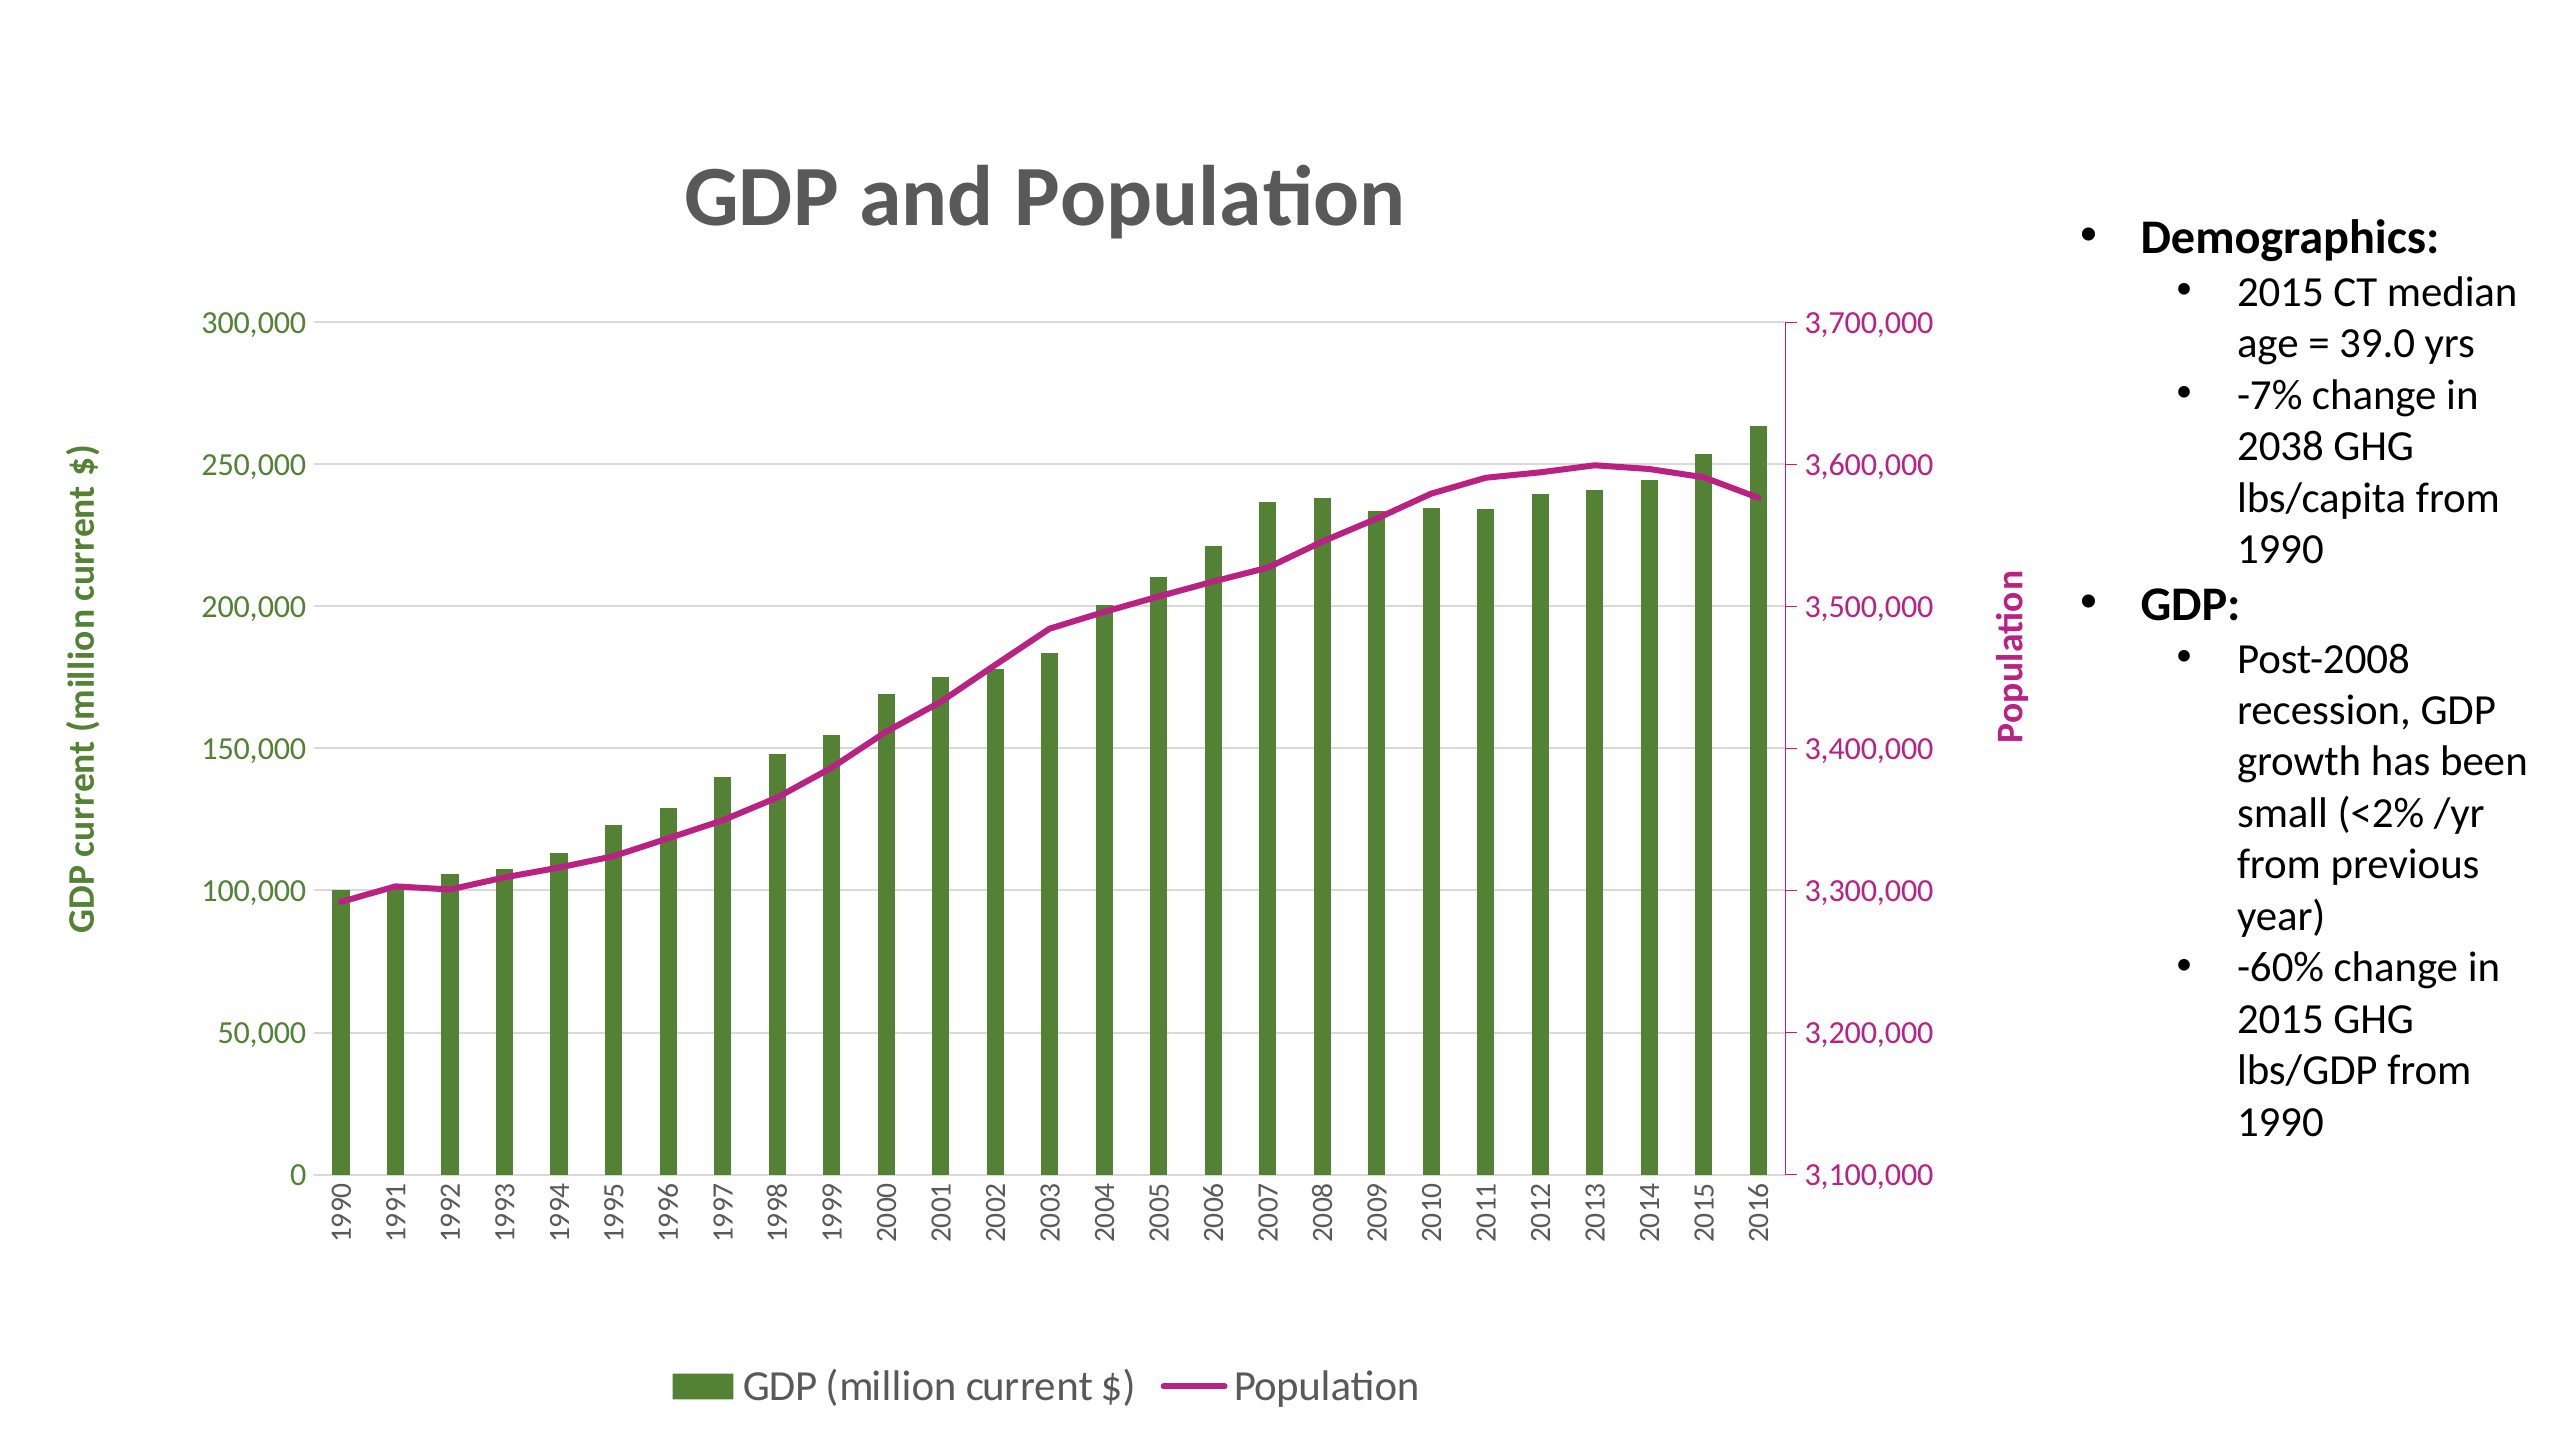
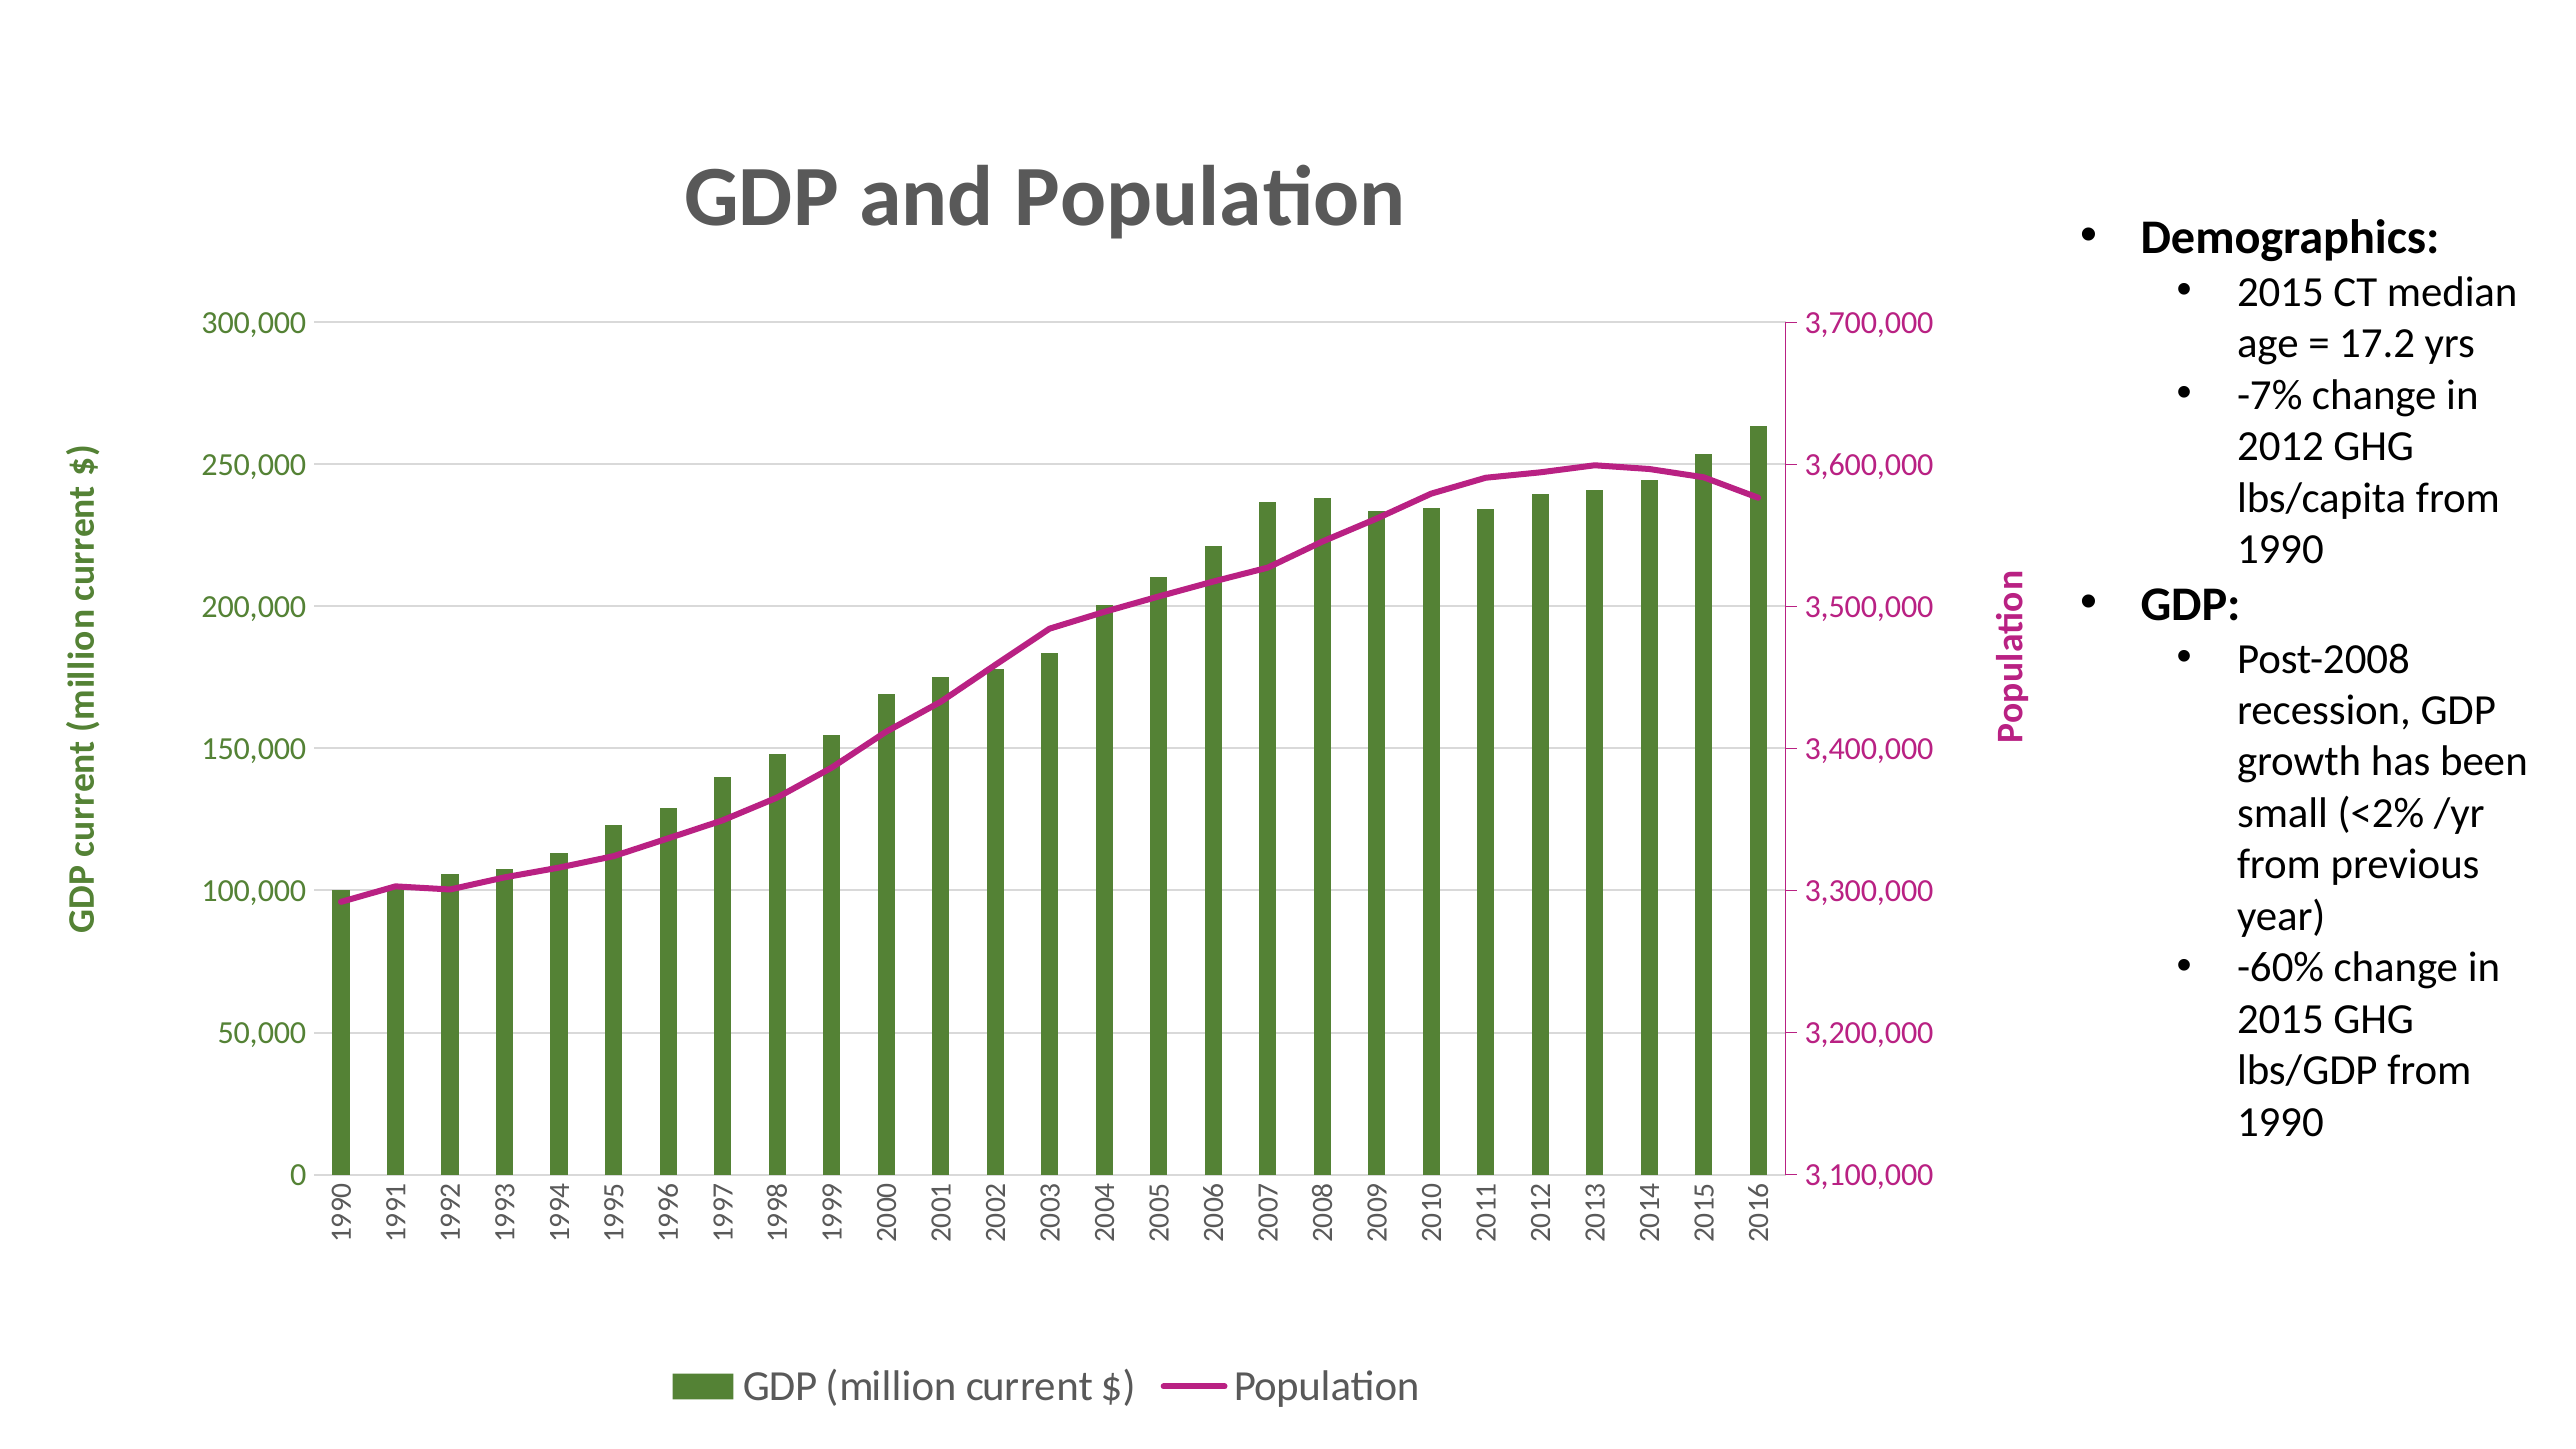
39.0: 39.0 -> 17.2 (2377, 343)
2038: 2038 -> 2012 (2280, 446)
